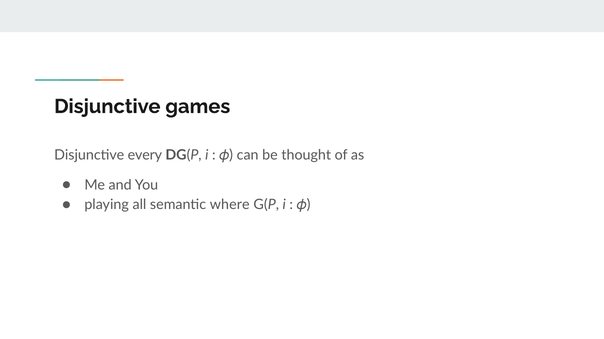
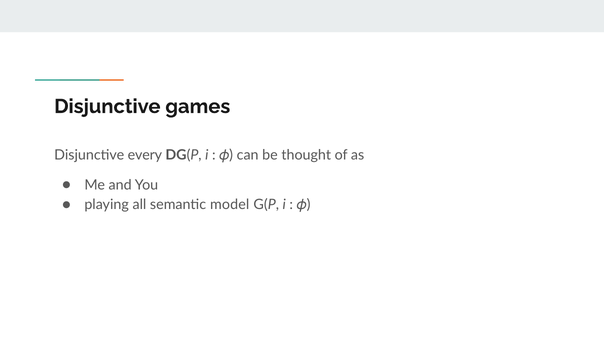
where: where -> model (230, 205)
